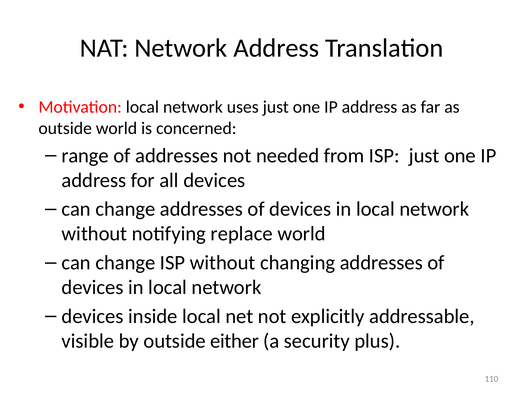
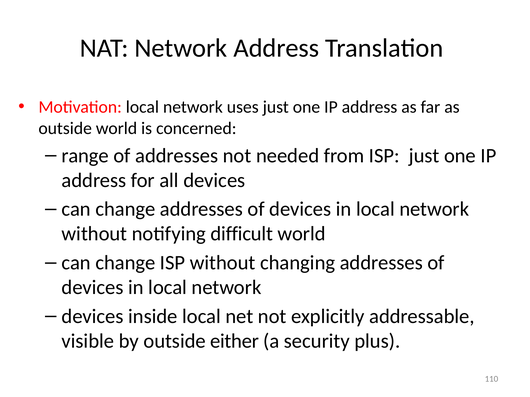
replace: replace -> difficult (242, 234)
